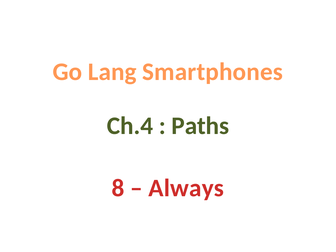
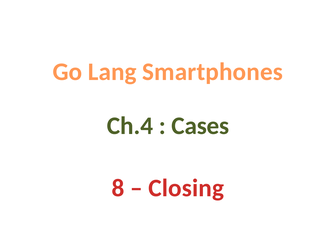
Paths: Paths -> Cases (200, 126)
Always: Always -> Closing (186, 188)
